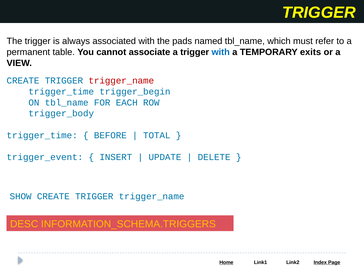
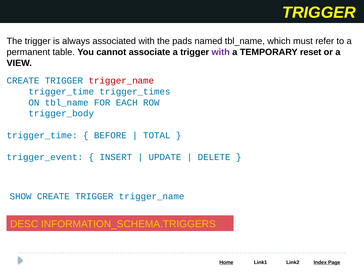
with colour: blue -> purple (221, 52)
exits: exits -> reset (311, 52)
trigger_begin: trigger_begin -> trigger_times (135, 92)
